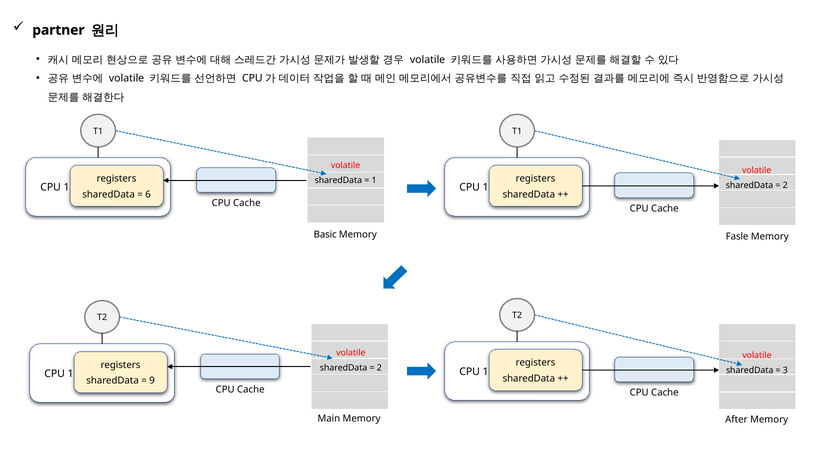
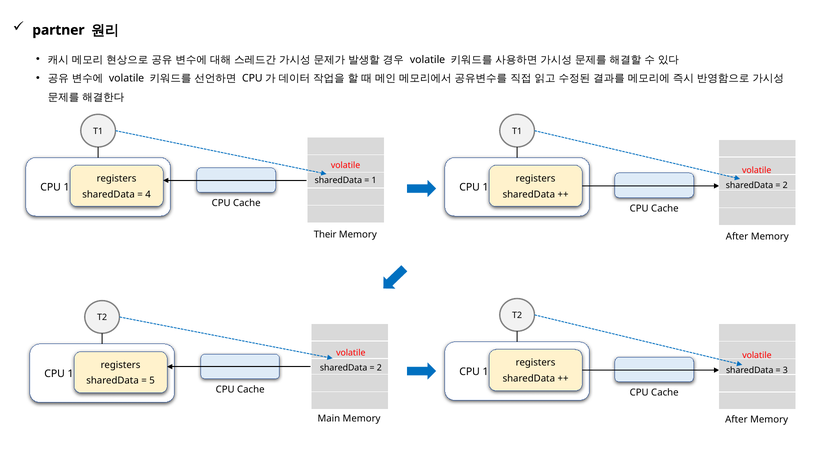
6: 6 -> 4 (148, 194)
Basic: Basic -> Their (325, 235)
Fasle: Fasle -> After (737, 237)
9: 9 -> 5 (152, 381)
